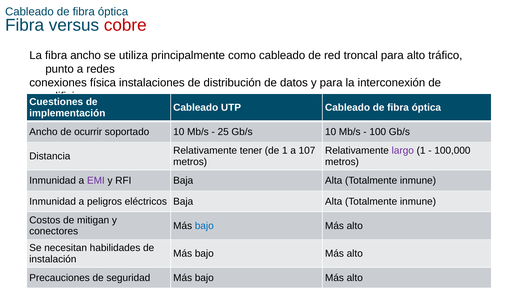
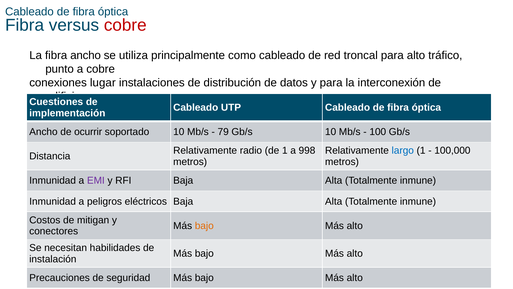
a redes: redes -> cobre (101, 69)
física: física -> lugar (103, 83)
25: 25 -> 79 (223, 132)
tener: tener -> radio (251, 150)
107: 107 -> 998 (307, 150)
largo colour: purple -> blue (403, 150)
bajo colour: blue -> orange (204, 225)
